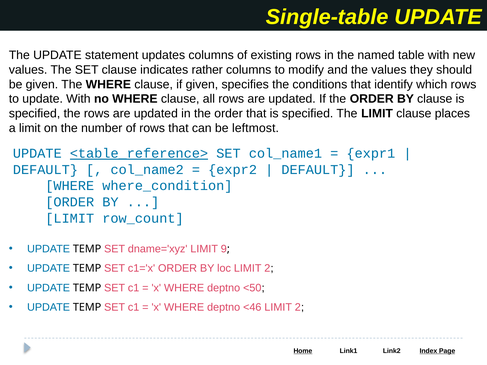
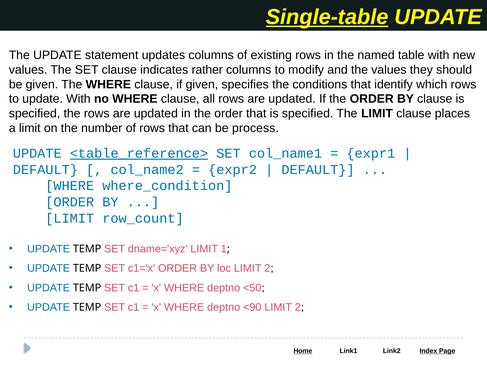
Single-table underline: none -> present (327, 17)
leftmost: leftmost -> process (255, 128)
9: 9 -> 1 (224, 249)
<46: <46 -> <90 (252, 307)
